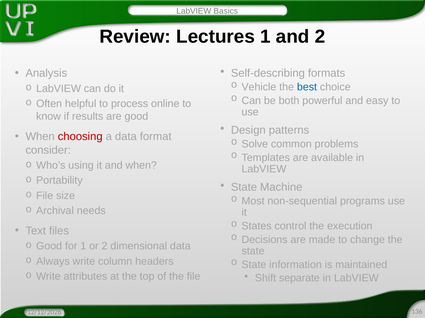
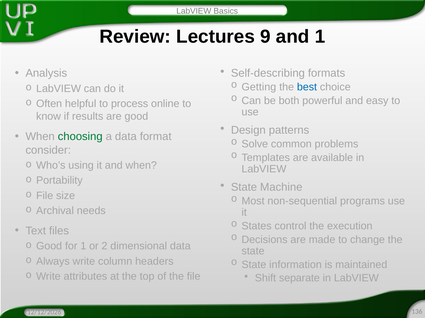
Lectures 1: 1 -> 9 (265, 37)
and 2: 2 -> 1 (320, 37)
Vehicle: Vehicle -> Getting (259, 87)
choosing colour: red -> green (80, 137)
